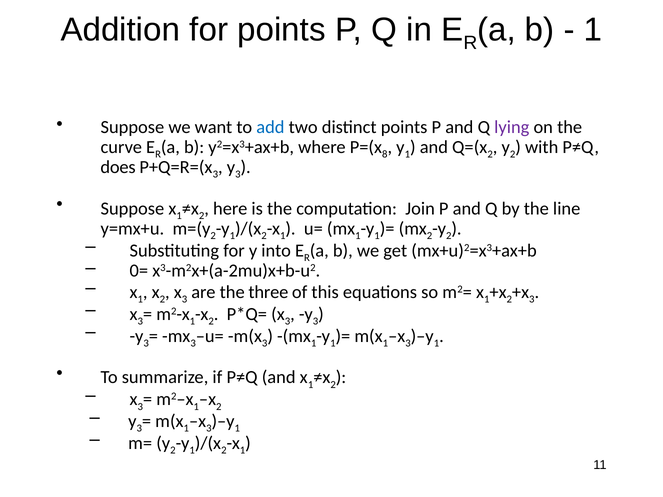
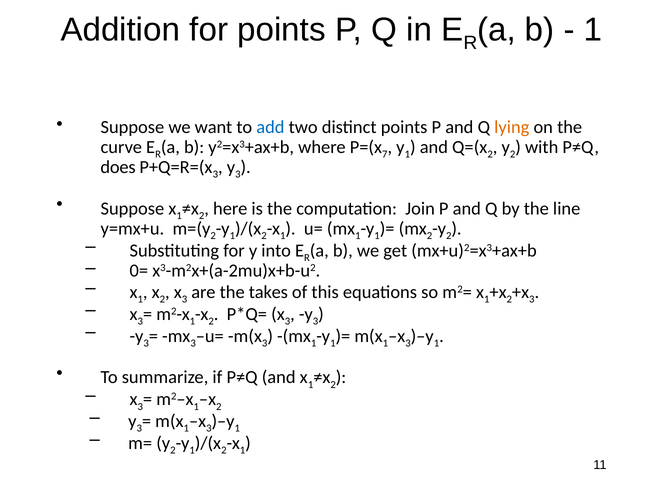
lying colour: purple -> orange (512, 127)
8: 8 -> 7 (385, 154)
three: three -> takes (268, 292)
